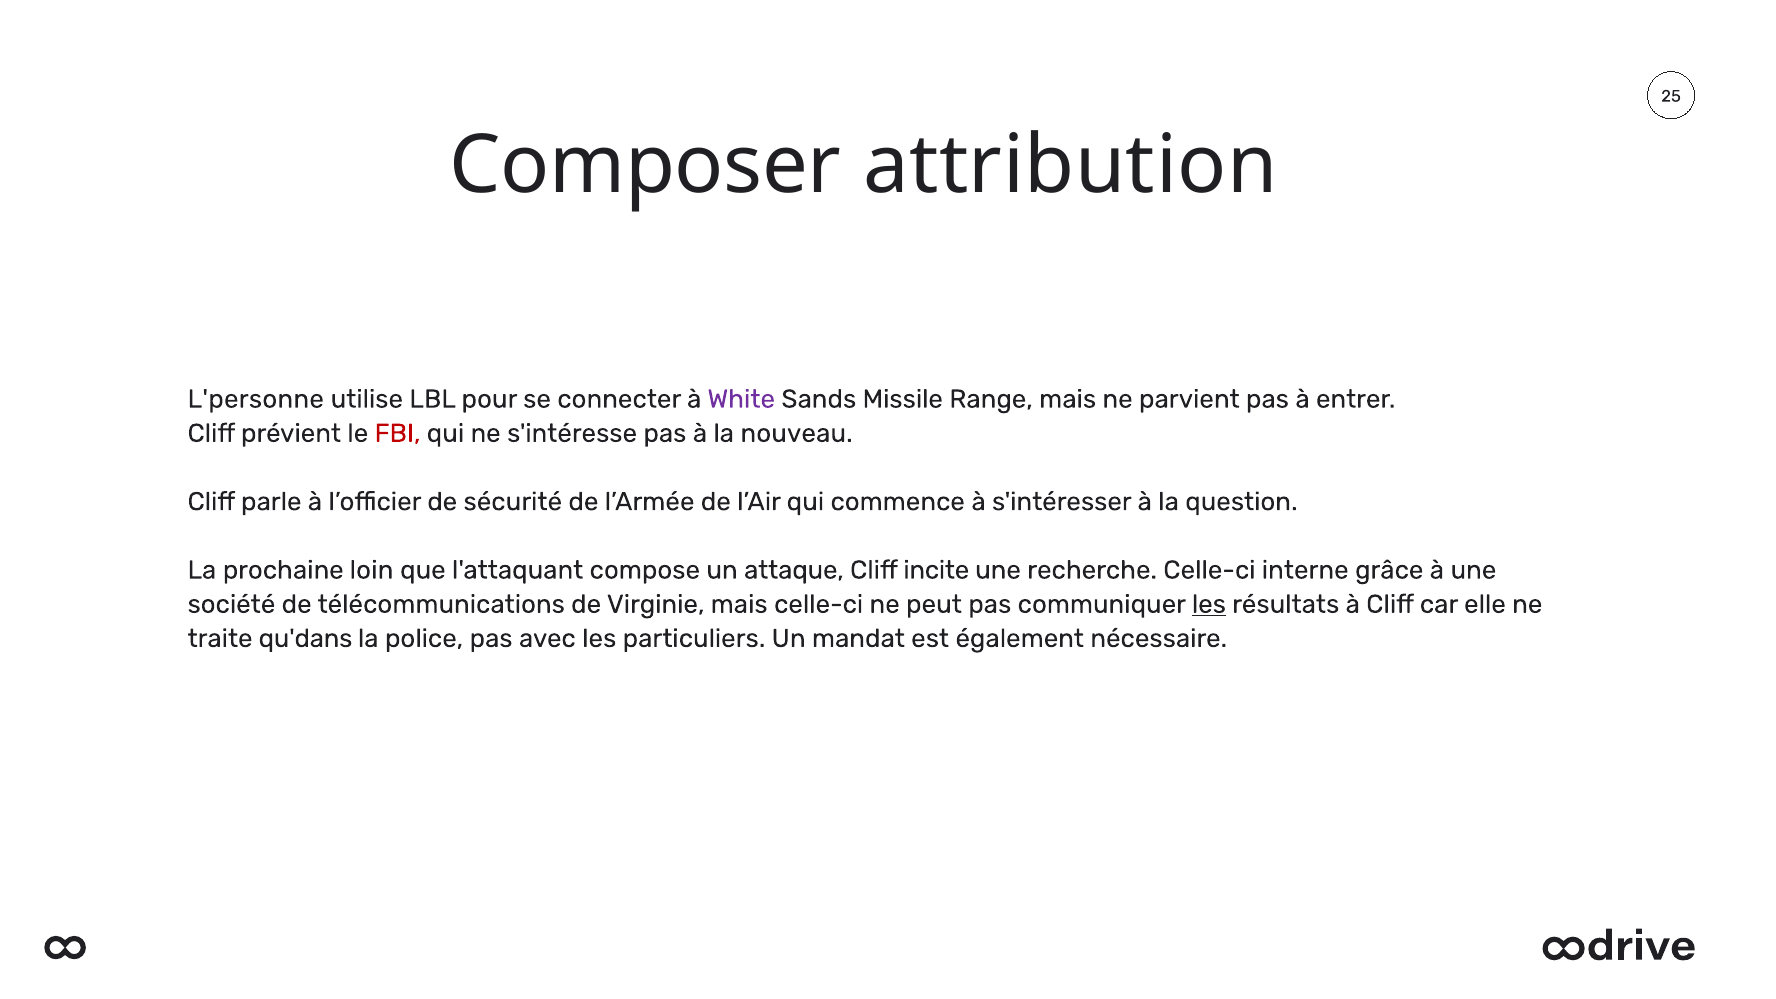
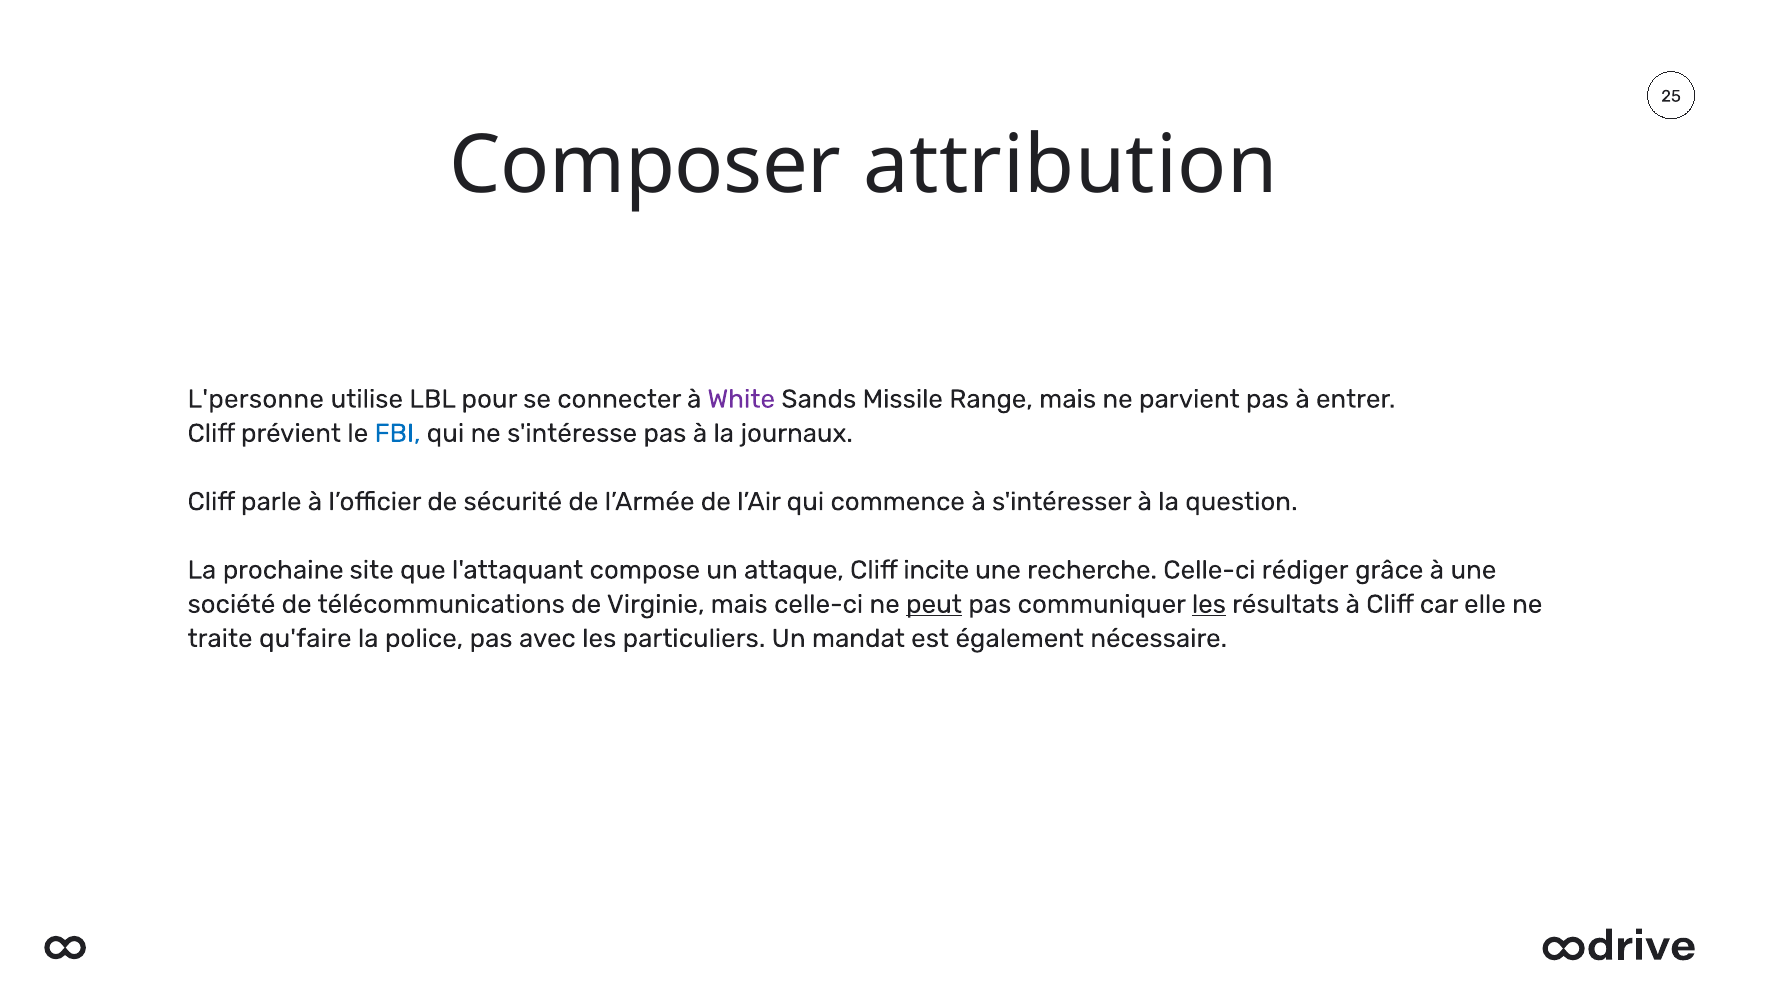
FBI colour: red -> blue (398, 433)
nouveau: nouveau -> journaux (797, 433)
loin: loin -> site (372, 570)
interne: interne -> rédiger (1305, 570)
peut underline: none -> present (934, 604)
qu'dans: qu'dans -> qu'faire (305, 638)
